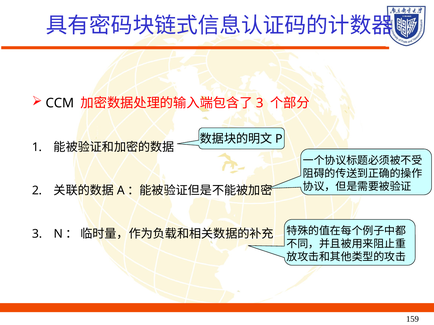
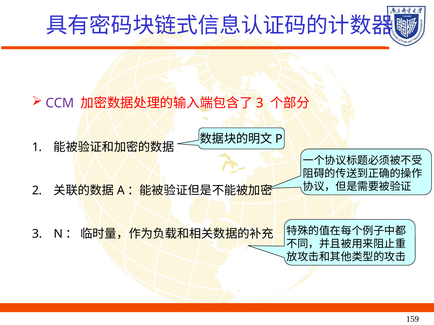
CCM colour: black -> purple (60, 103)
